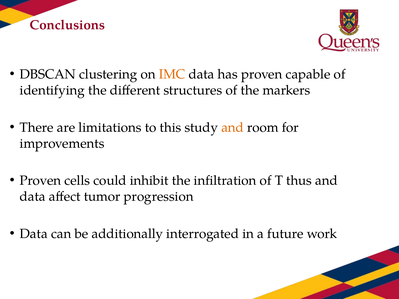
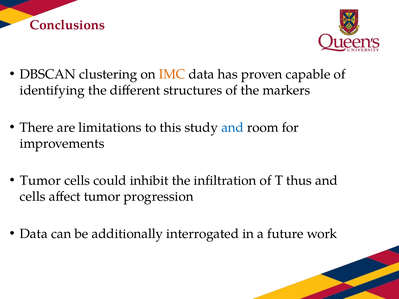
and colour: orange -> blue (233, 128)
Proven: Proven -> Tumor (40, 181)
data: data -> cells (33, 197)
